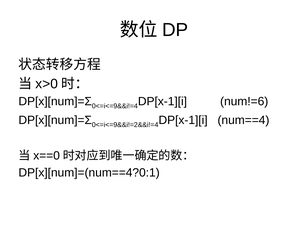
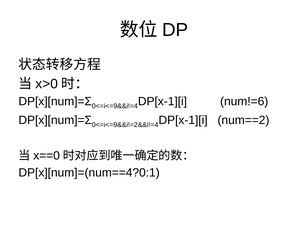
num==4: num==4 -> num==2 (243, 120)
